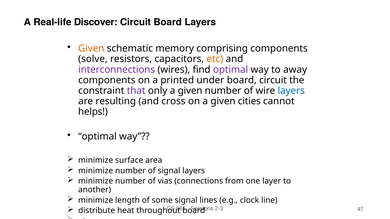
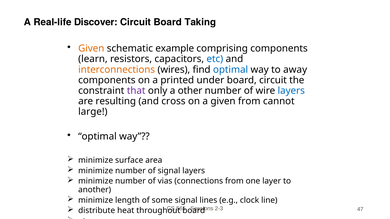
Board Layers: Layers -> Taking (200, 22)
memory: memory -> example (175, 49)
solve: solve -> learn (93, 59)
etc colour: orange -> blue (215, 59)
interconnections colour: purple -> orange (117, 70)
optimal colour: purple -> blue (231, 70)
only a given: given -> other (190, 91)
given cities: cities -> from (249, 101)
helps: helps -> large (93, 112)
